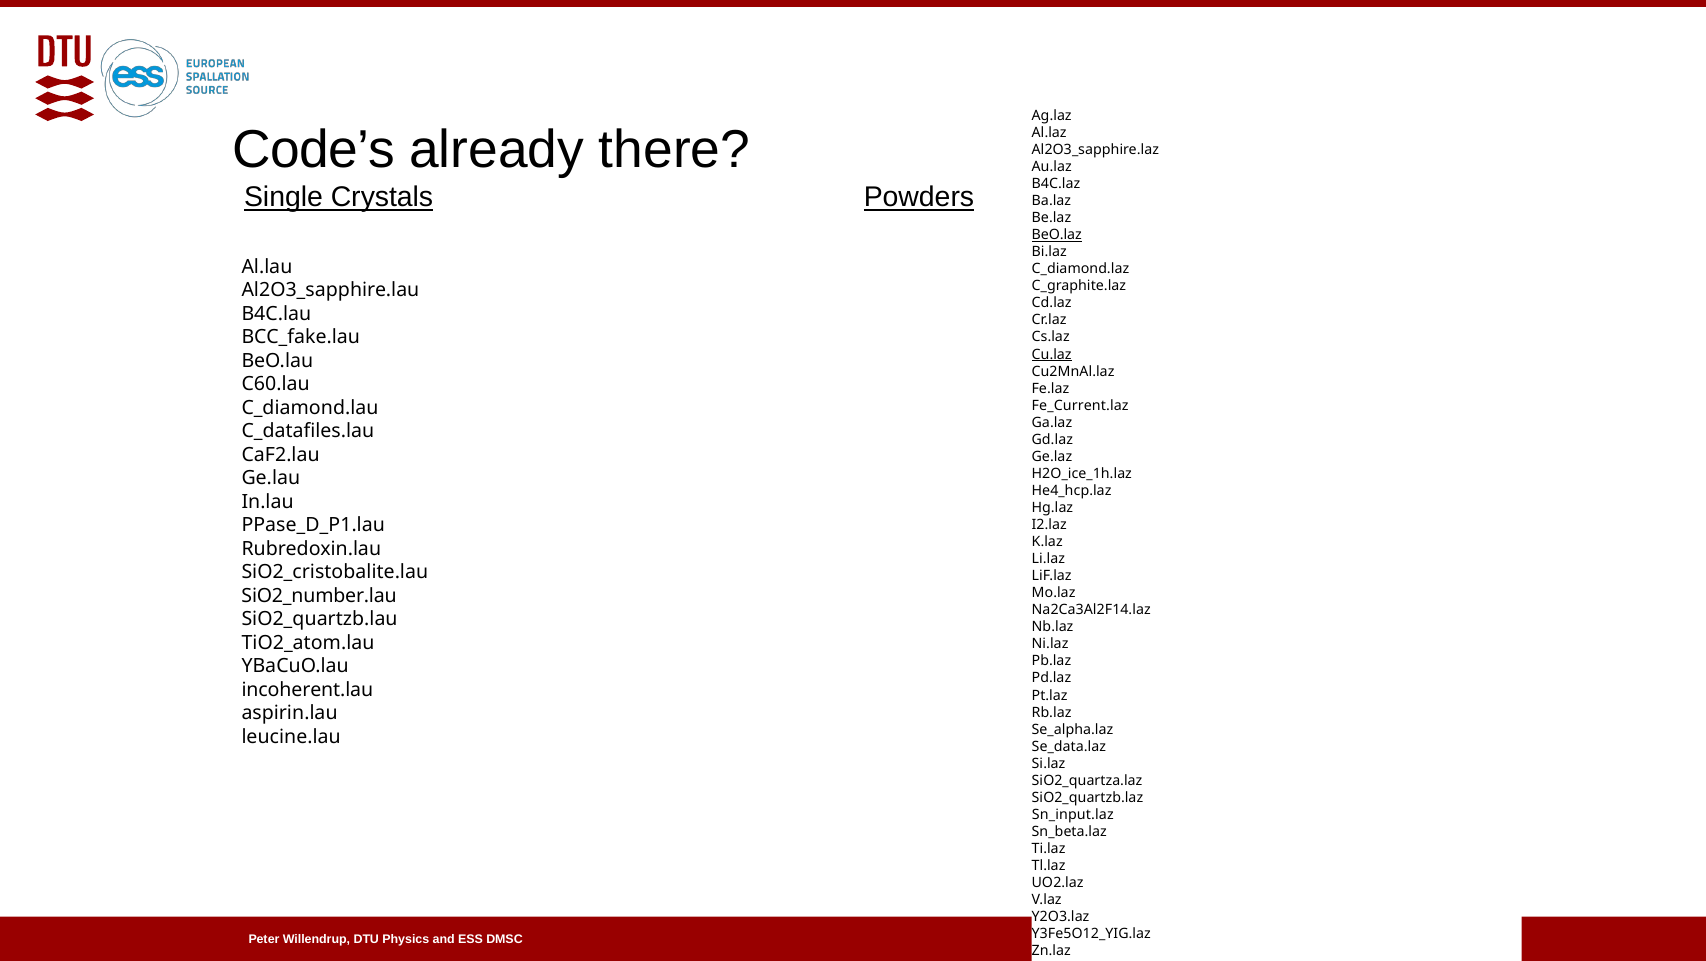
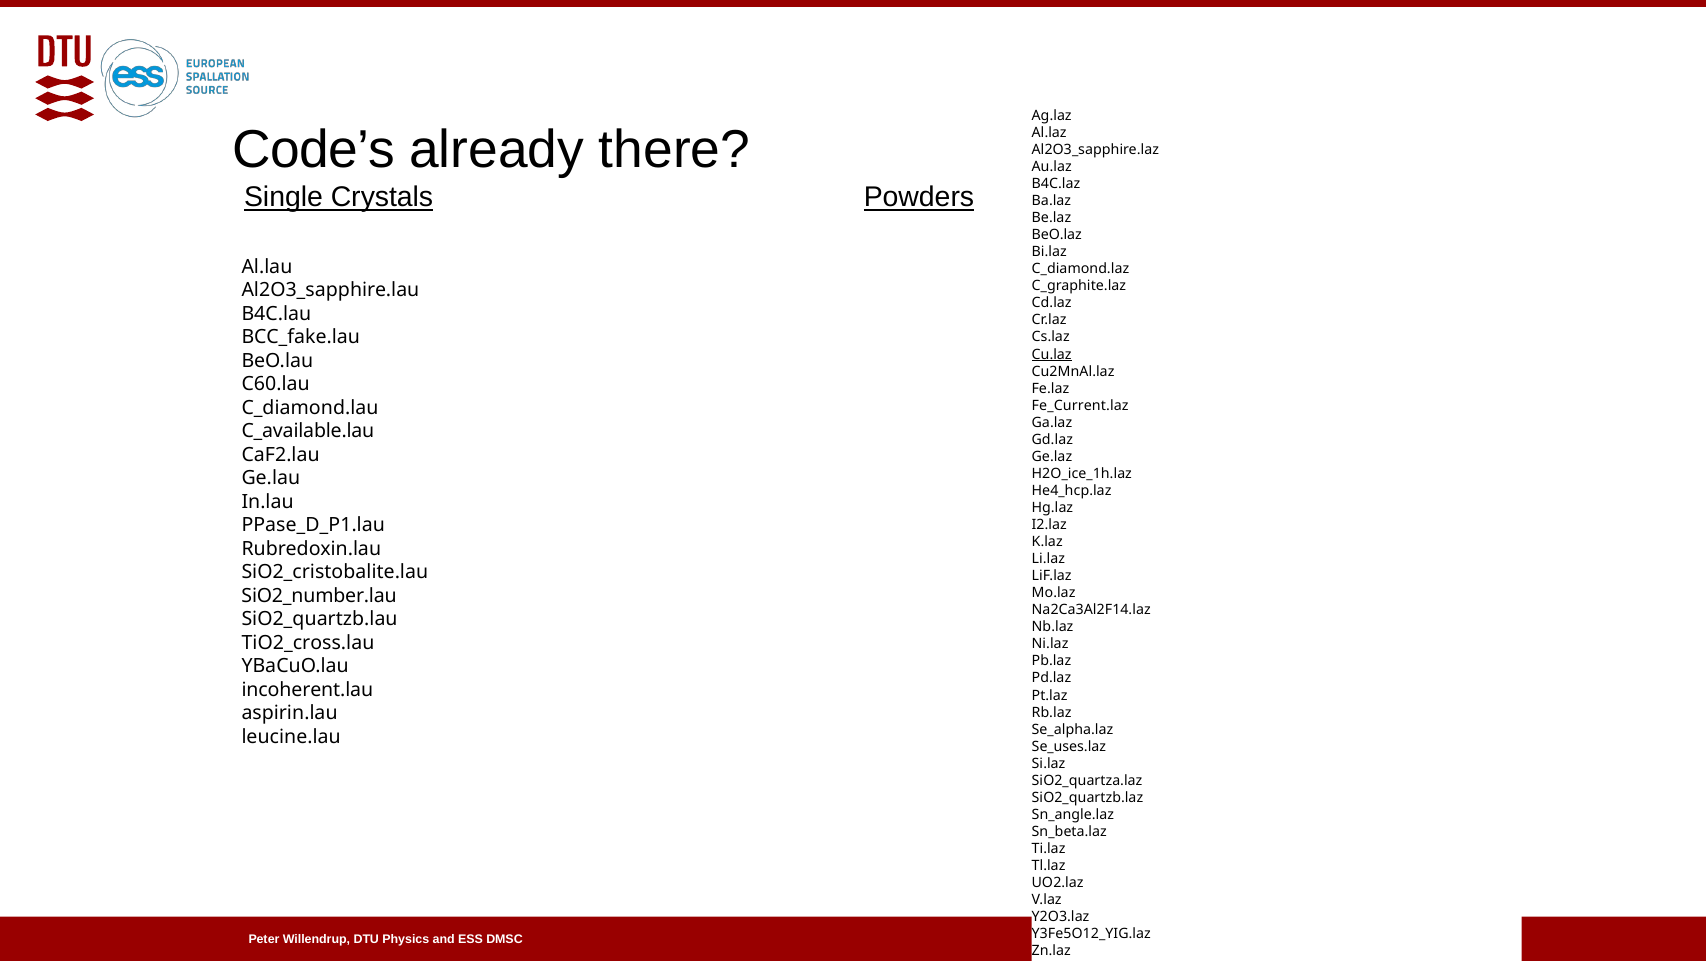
BeO.laz underline: present -> none (1057, 235)
C_datafiles.lau: C_datafiles.lau -> C_available.lau (308, 431)
TiO2_atom.lau: TiO2_atom.lau -> TiO2_cross.lau (308, 643)
Se_data.laz: Se_data.laz -> Se_uses.laz (1069, 746)
Sn_input.laz: Sn_input.laz -> Sn_angle.laz (1073, 814)
